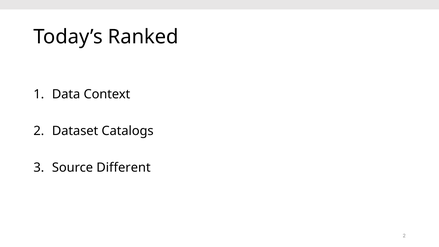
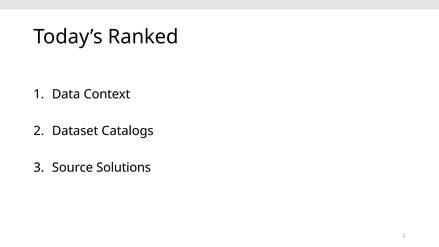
Different: Different -> Solutions (124, 168)
